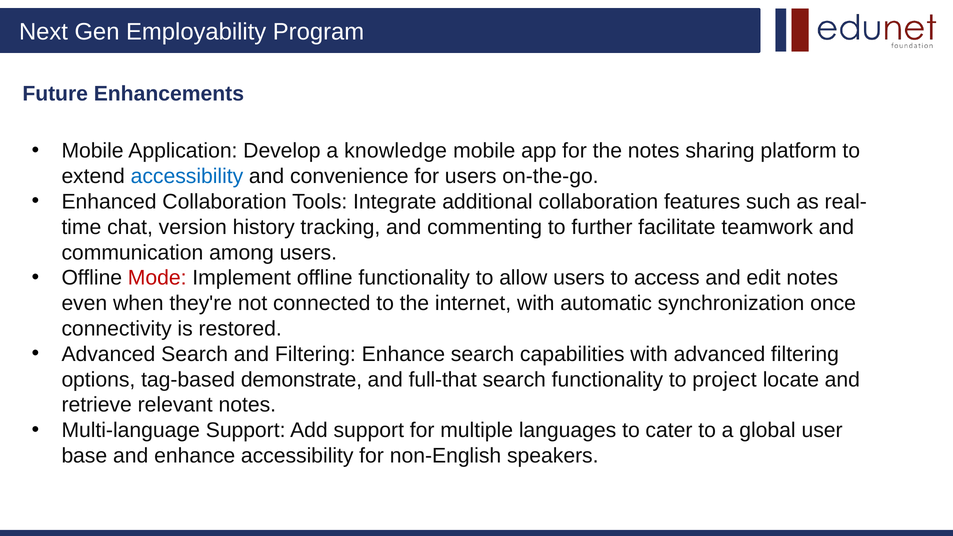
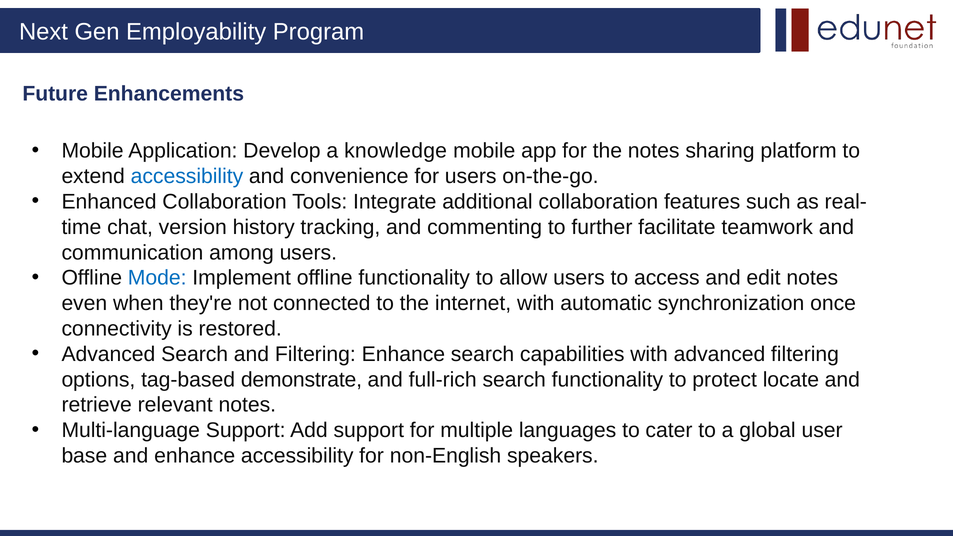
Mode colour: red -> blue (157, 278)
full-that: full-that -> full-rich (443, 380)
project: project -> protect (725, 380)
